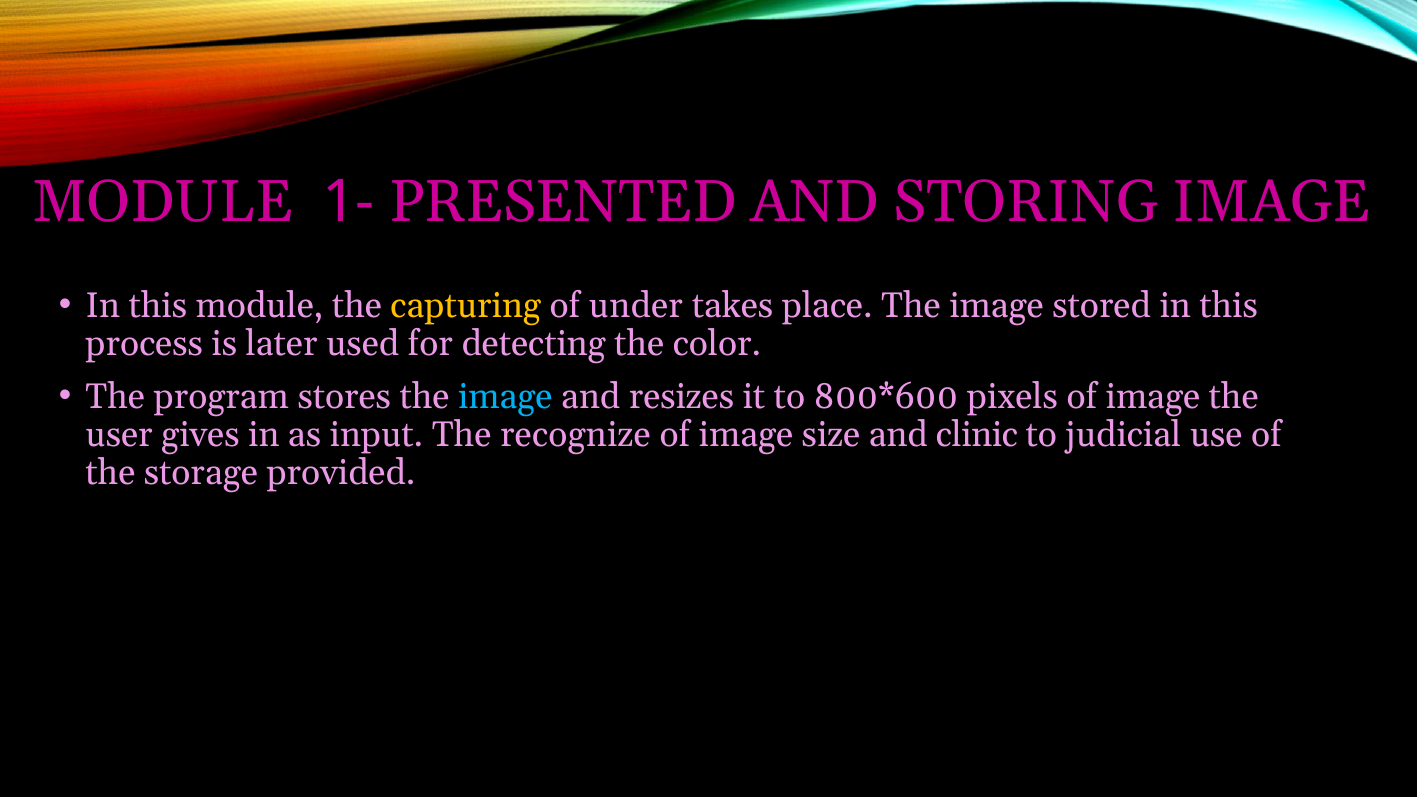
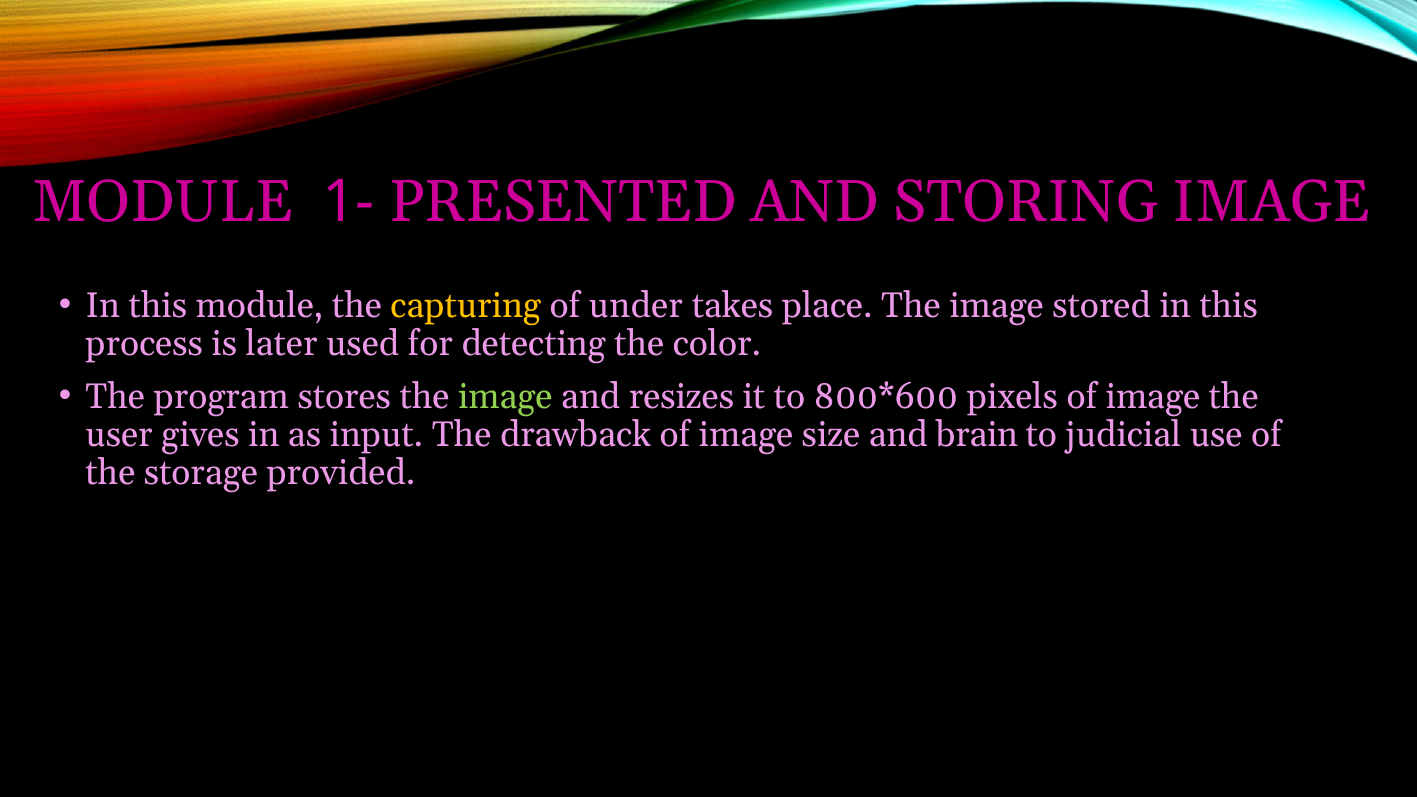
image colour: light blue -> light green (505, 397)
recognize: recognize -> drawback (576, 435)
clinic: clinic -> brain (977, 435)
